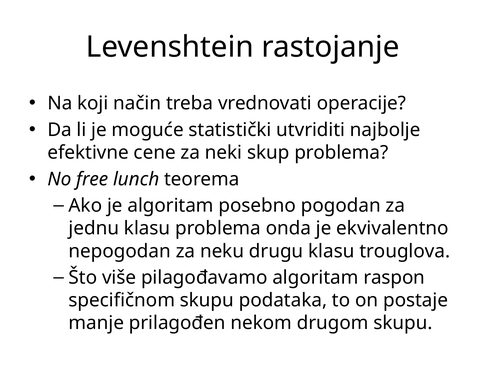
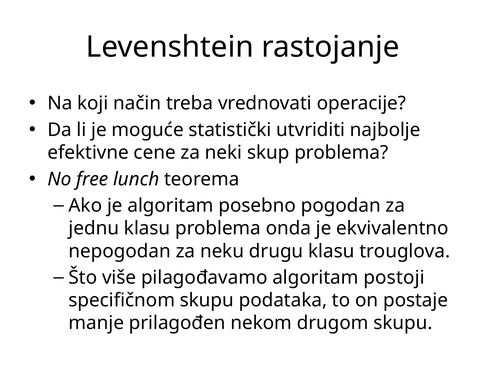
raspon: raspon -> postoji (394, 277)
